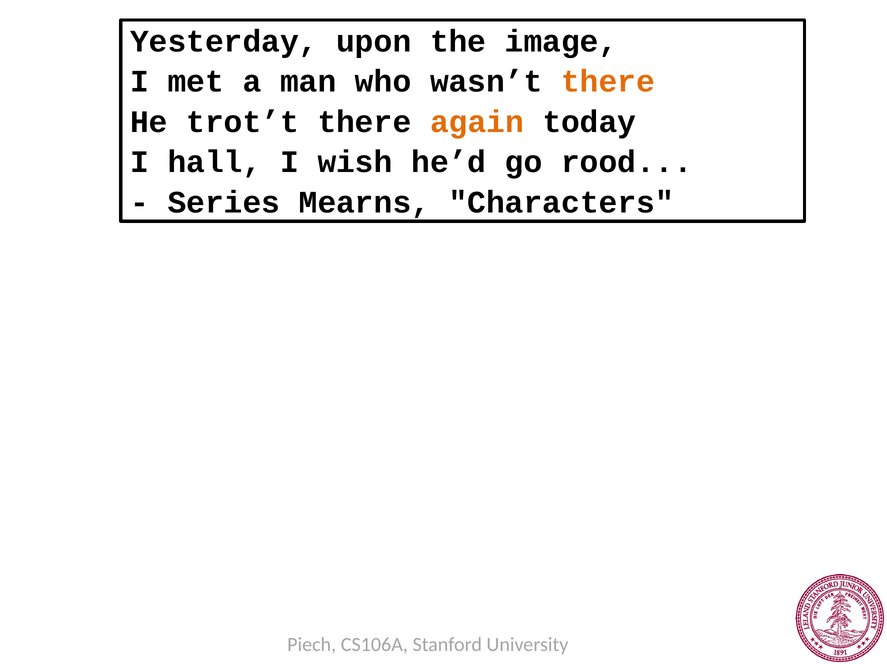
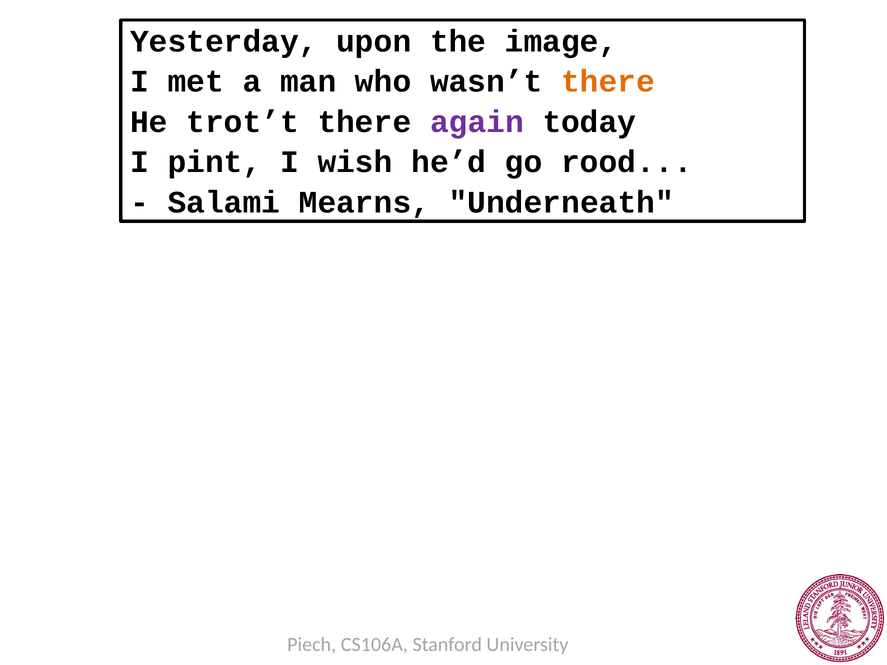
again colour: orange -> purple (477, 122)
hall: hall -> pint (214, 162)
Series: Series -> Salami (224, 202)
Characters: Characters -> Underneath (561, 202)
